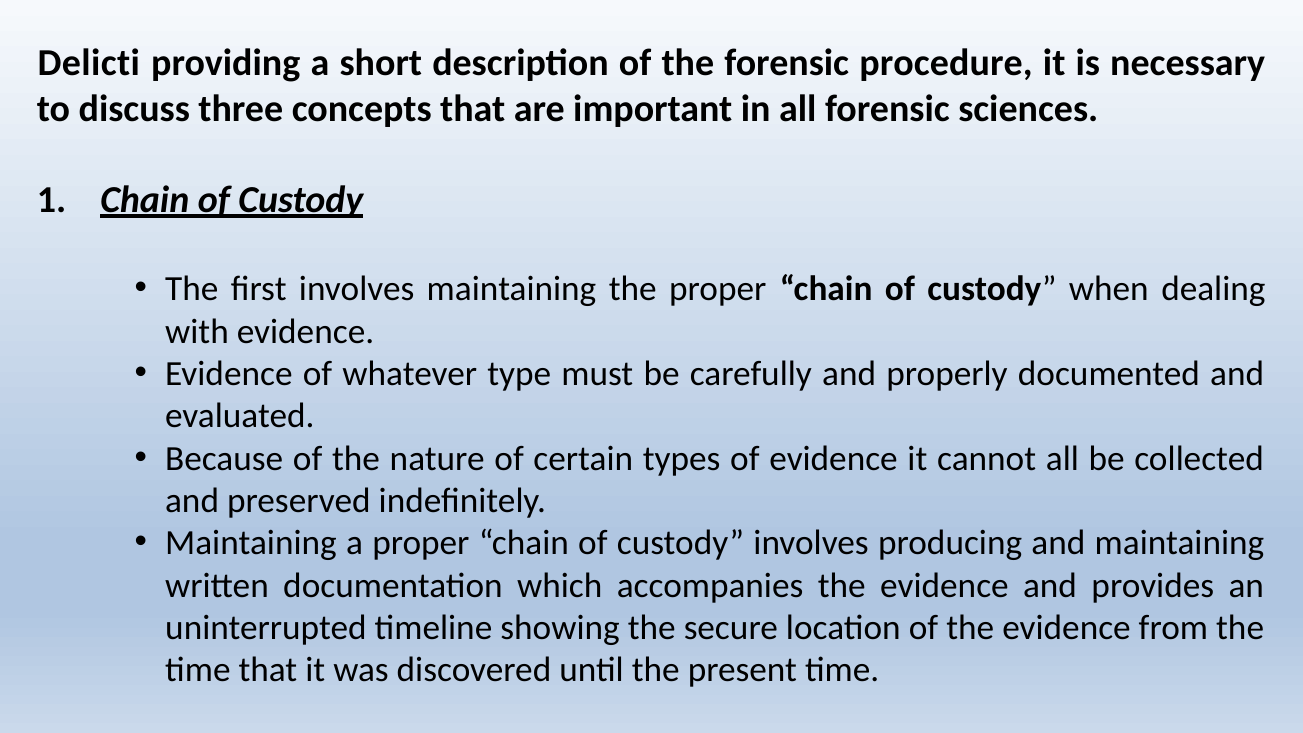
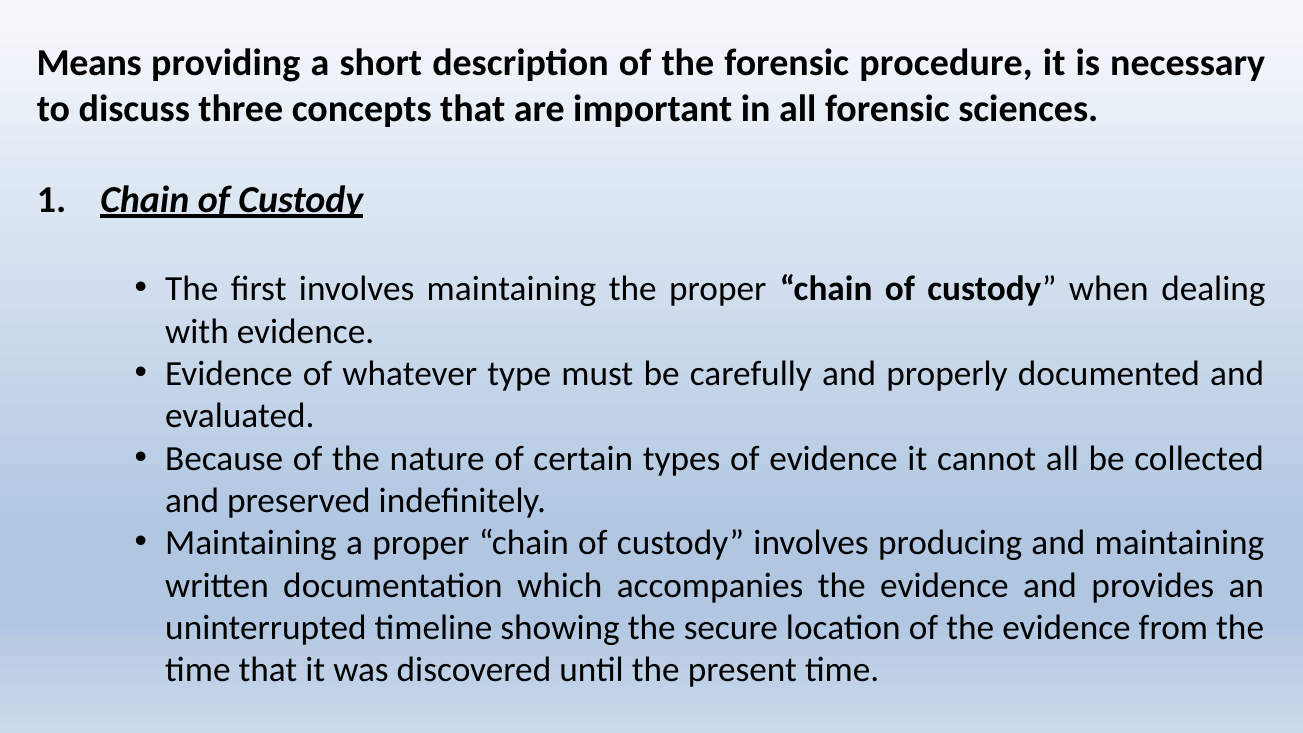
Delicti: Delicti -> Means (89, 63)
